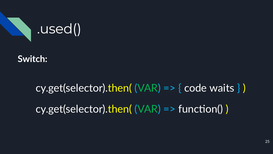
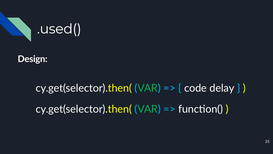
Switch: Switch -> Design (33, 59)
waits: waits -> delay (222, 88)
